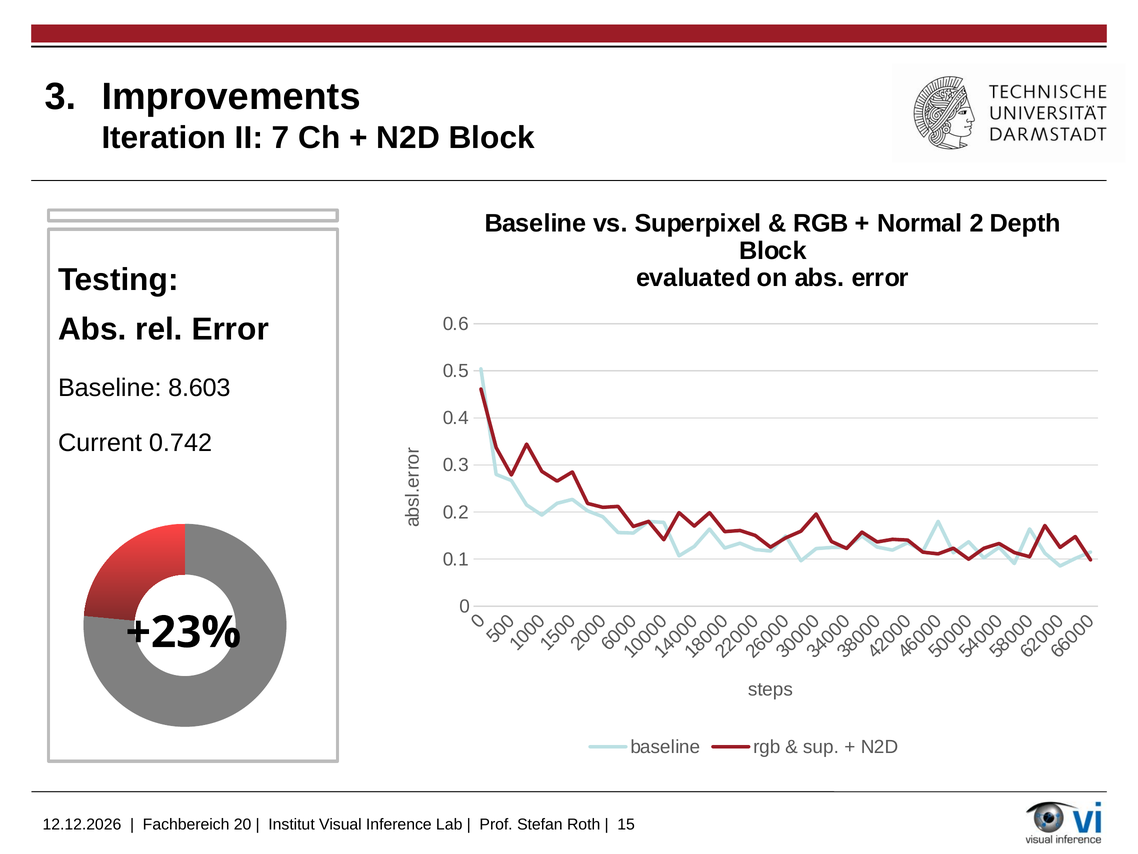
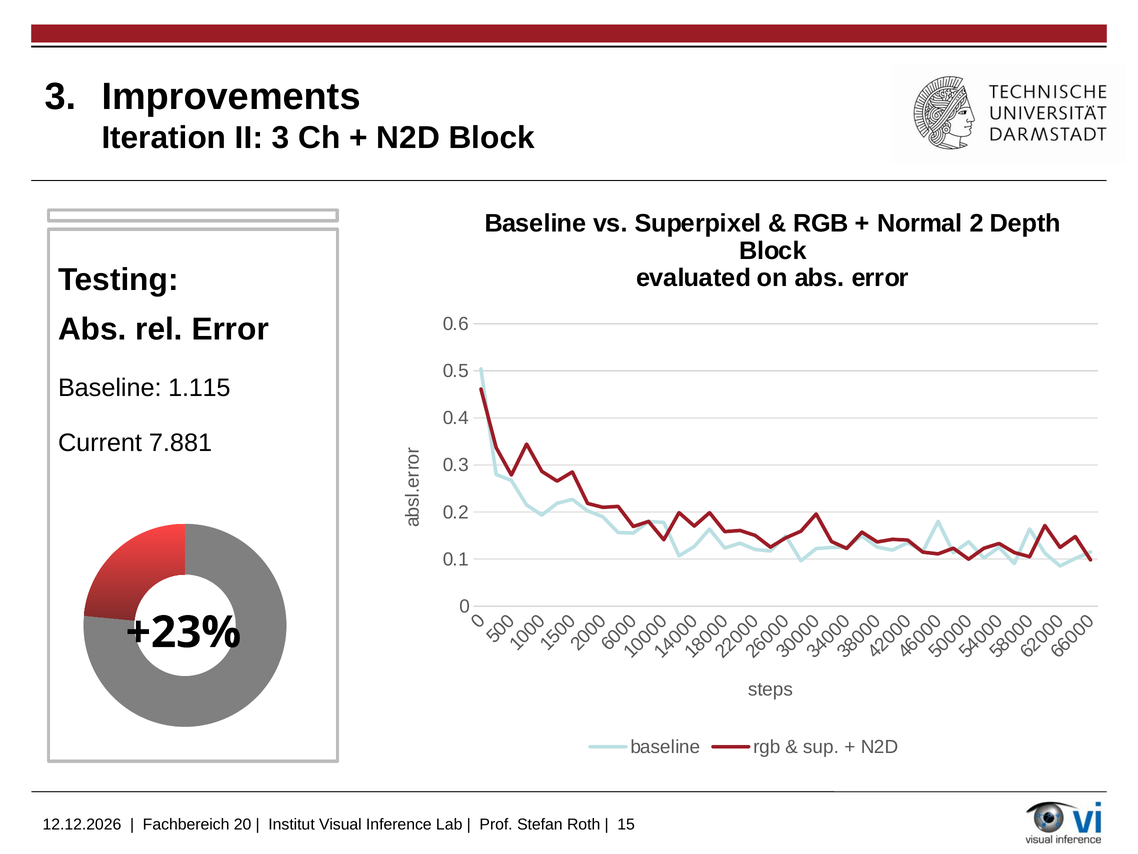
II 7: 7 -> 3 (281, 138)
8.603: 8.603 -> 1.115 (199, 387)
0.742: 0.742 -> 7.881 (181, 443)
